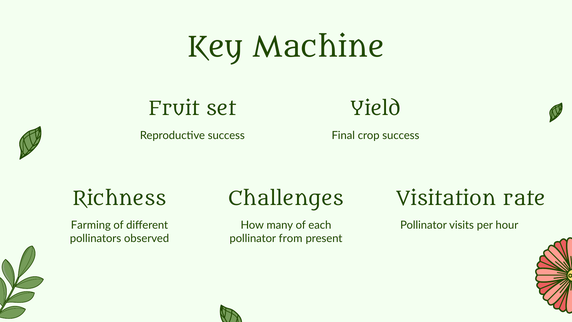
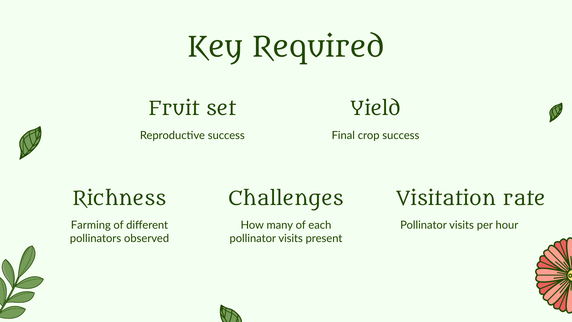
Machine: Machine -> Required (318, 48)
from: from -> visits (291, 238)
